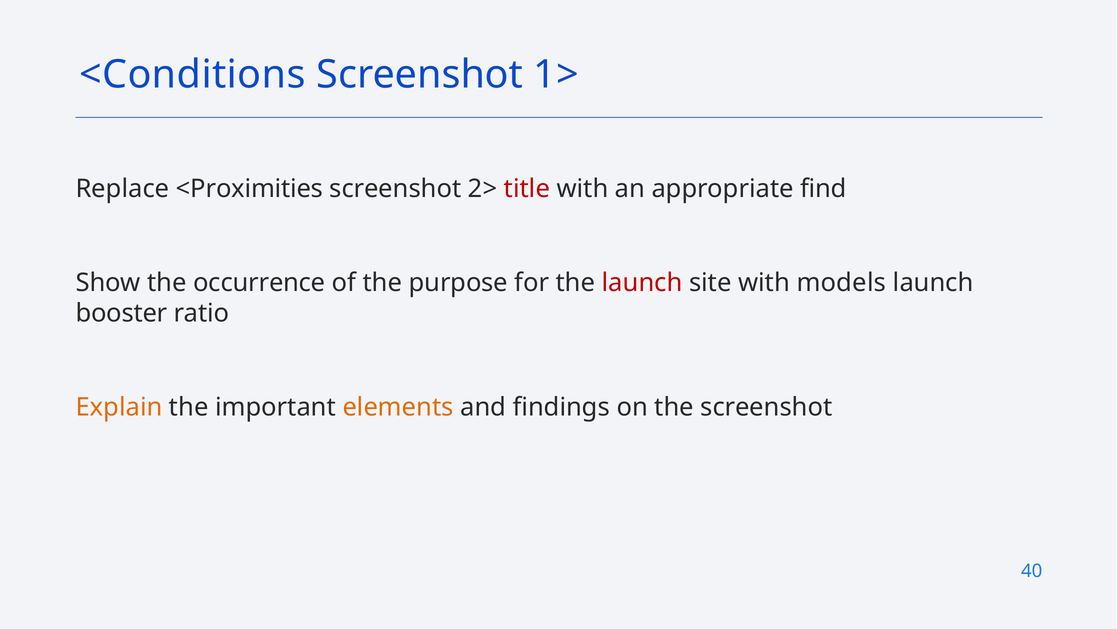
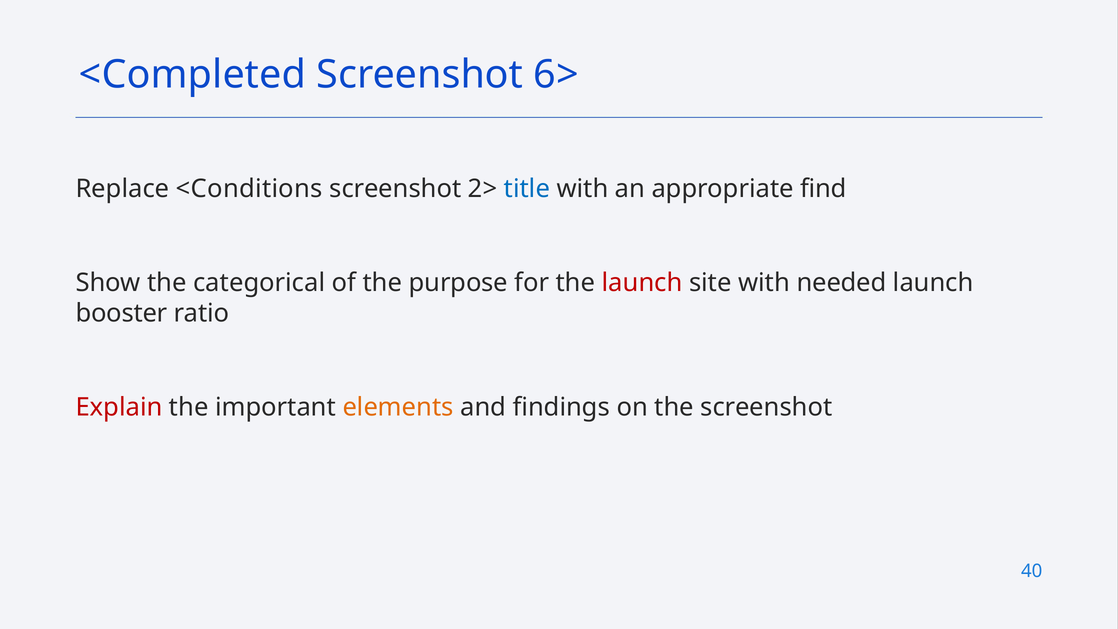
<Conditions: <Conditions -> <Completed (193, 75)
1>: 1> -> 6> (556, 75)
<Proximities: <Proximities -> <Conditions (249, 189)
title colour: red -> blue (527, 189)
occurrence: occurrence -> categorical (259, 283)
models: models -> needed (841, 283)
Explain colour: orange -> red (119, 407)
